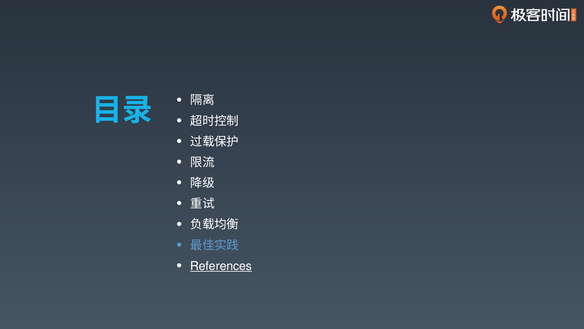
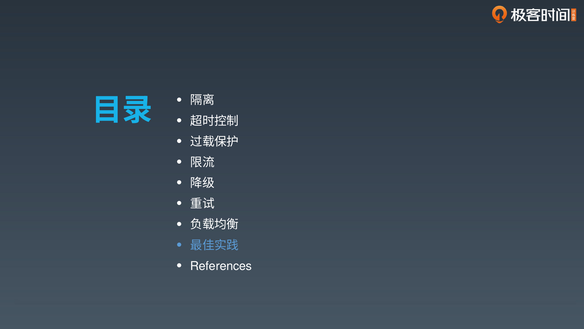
References underline: present -> none (221, 266)
